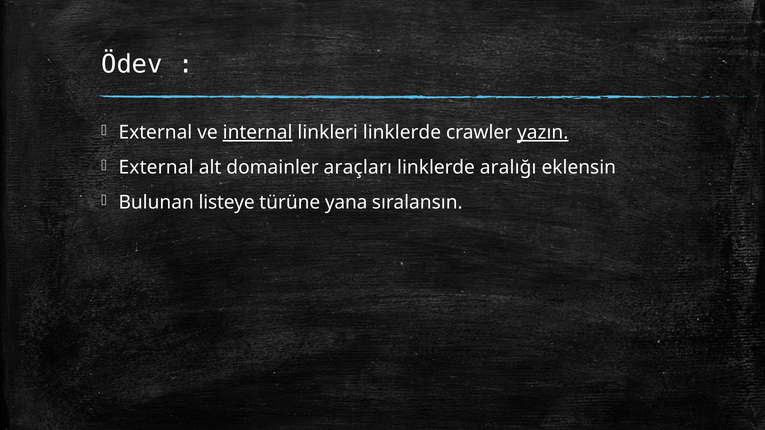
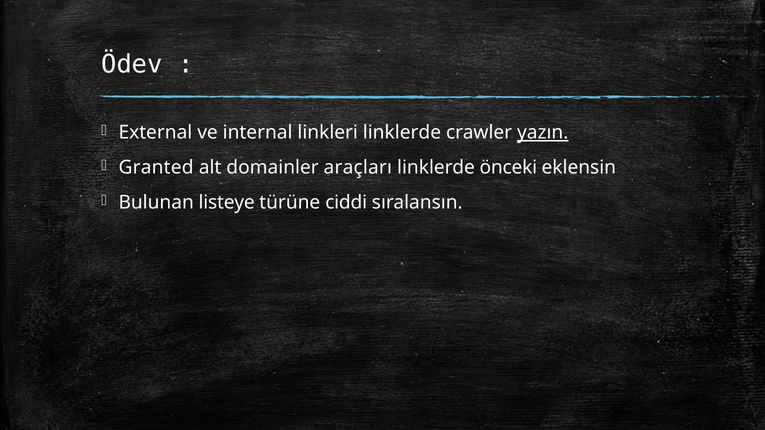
internal underline: present -> none (258, 133)
External: External -> Granted (156, 168)
aralığı: aralığı -> önceki (508, 168)
yana: yana -> ciddi (346, 203)
